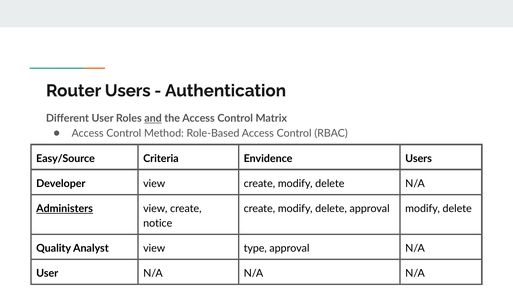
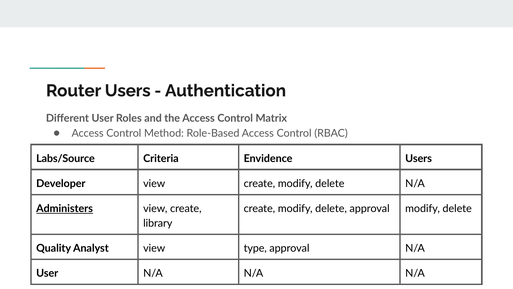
and underline: present -> none (153, 118)
Easy/Source: Easy/Source -> Labs/Source (65, 158)
notice: notice -> library (158, 223)
